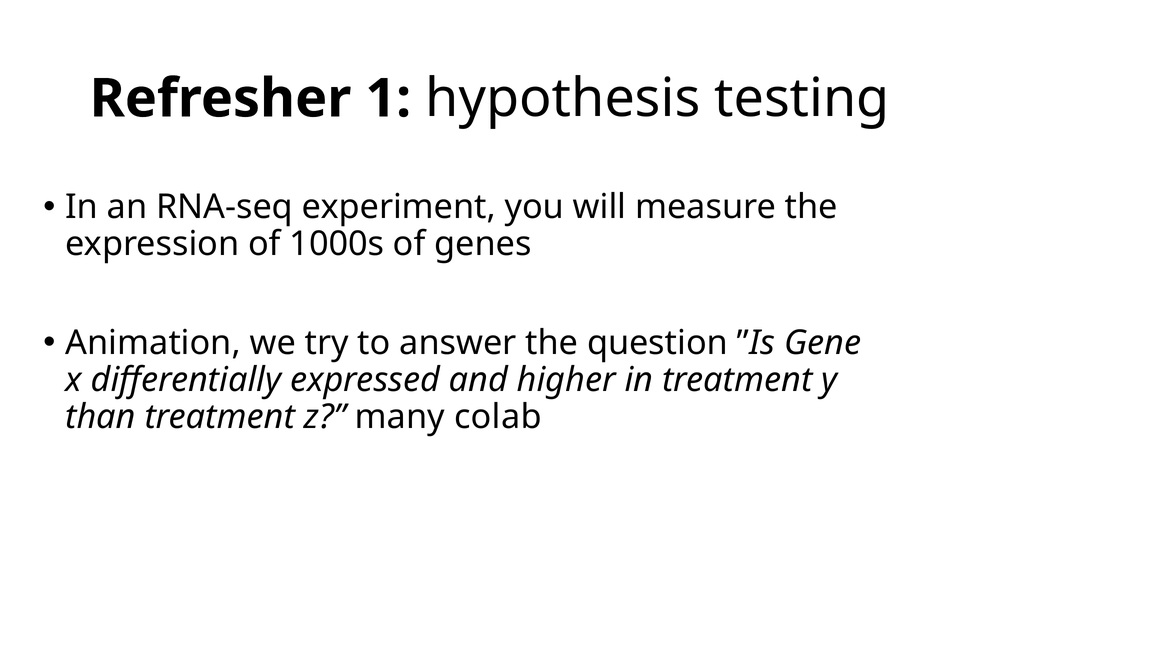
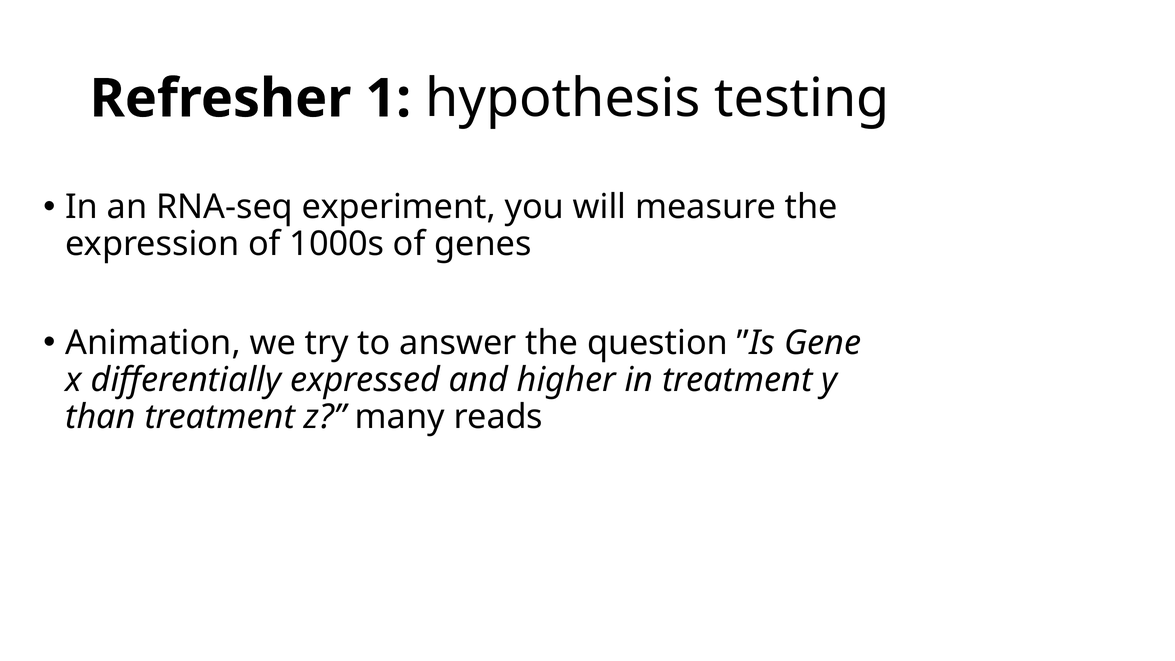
colab: colab -> reads (498, 417)
